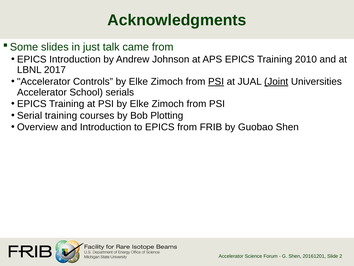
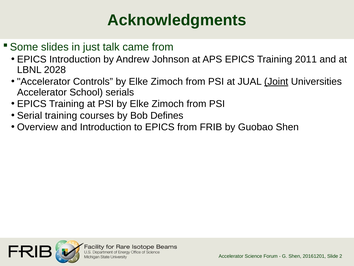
2010: 2010 -> 2011 (306, 59)
2017: 2017 -> 2028 (55, 70)
PSI underline: present -> none (216, 81)
Plotting: Plotting -> Defines (167, 115)
